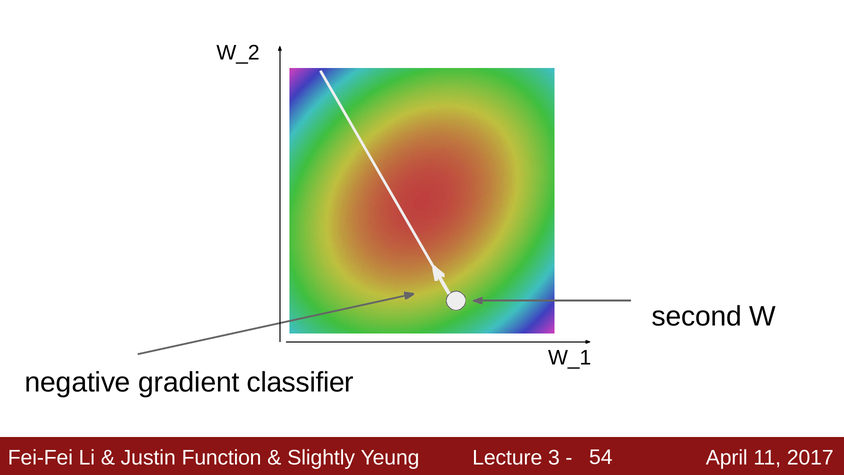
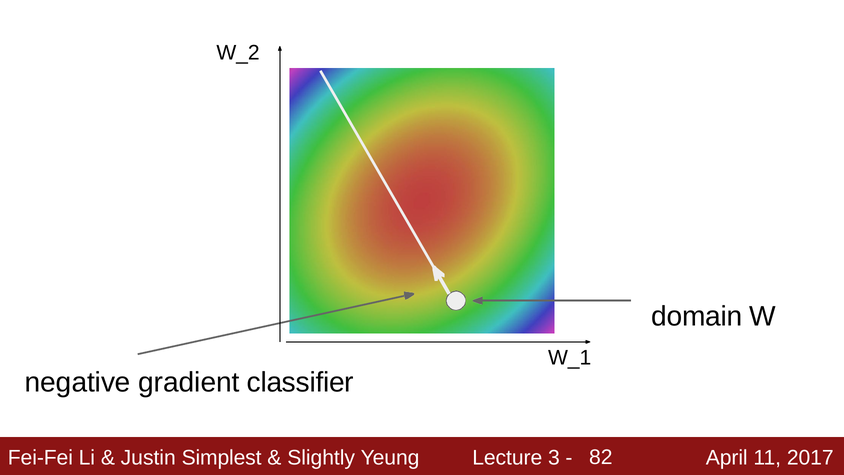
second: second -> domain (697, 316)
Function: Function -> Simplest (222, 457)
54: 54 -> 82 (601, 457)
